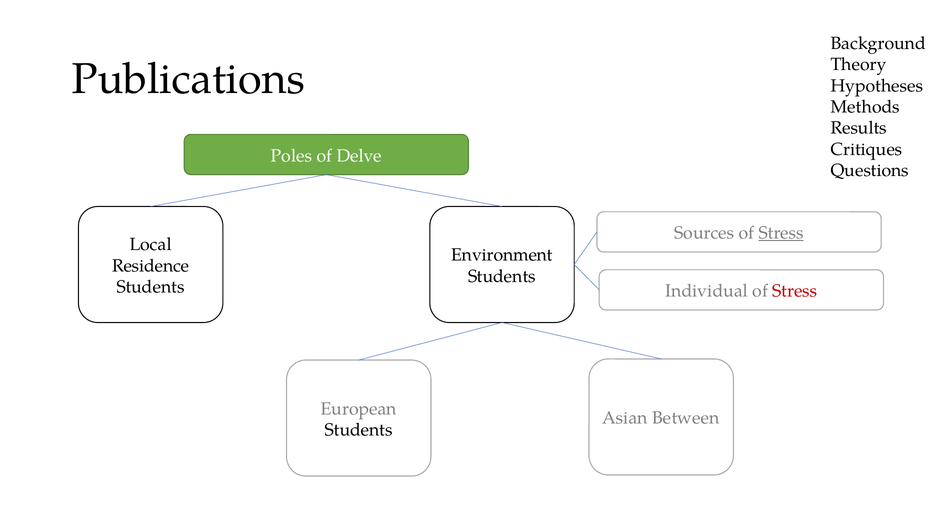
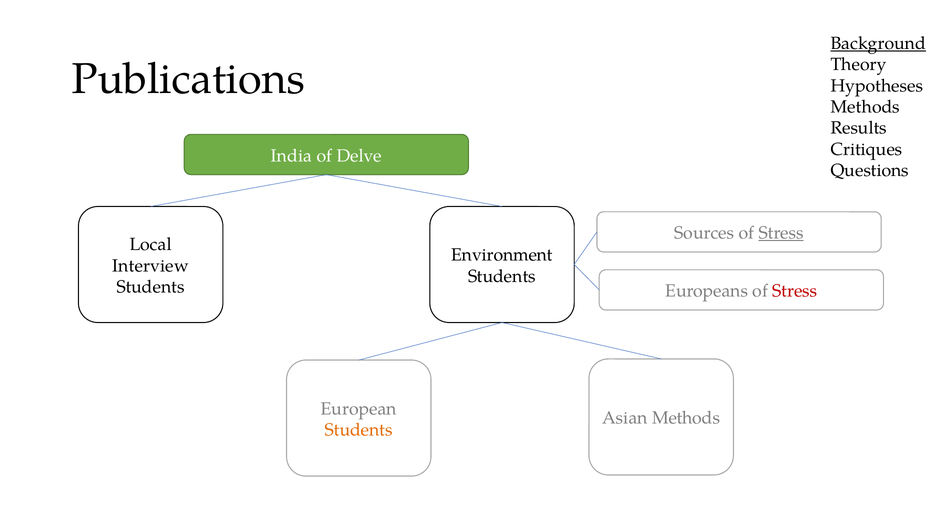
Background underline: none -> present (878, 43)
Poles: Poles -> India (291, 156)
Residence: Residence -> Interview (151, 266)
Individual: Individual -> Europeans (707, 291)
Asian Between: Between -> Methods (686, 418)
Students colour: black -> orange (359, 430)
